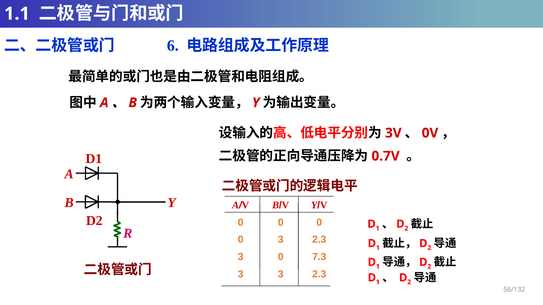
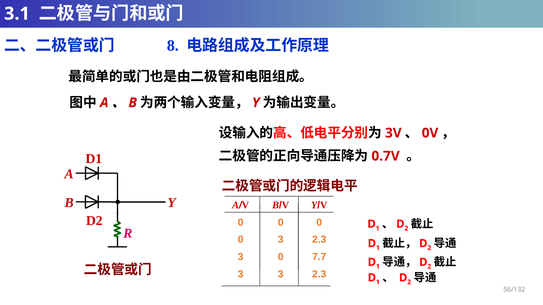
1.1: 1.1 -> 3.1 (17, 14)
6: 6 -> 8 (173, 46)
7.3: 7.3 -> 7.7 (319, 257)
